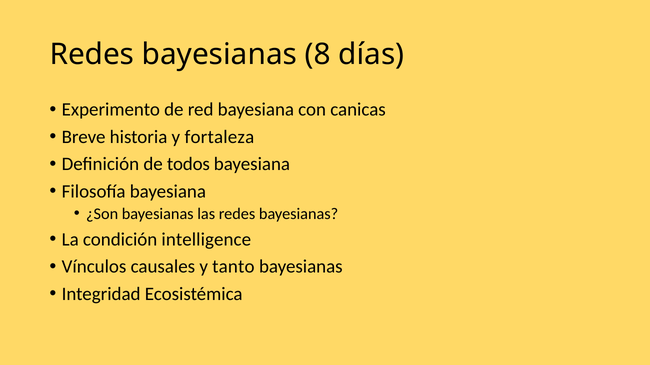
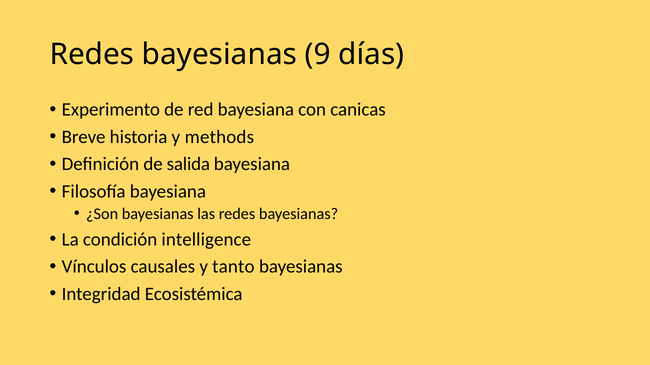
8: 8 -> 9 (318, 55)
fortaleza: fortaleza -> methods (219, 137)
todos: todos -> salida (188, 164)
